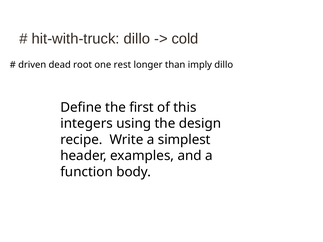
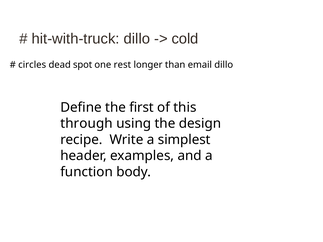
driven: driven -> circles (32, 65)
root: root -> spot (83, 65)
imply: imply -> email (200, 65)
integers: integers -> through (87, 124)
